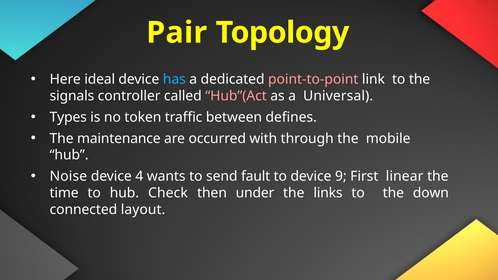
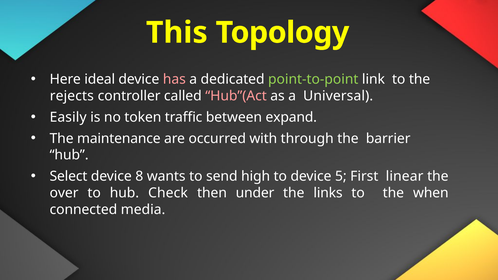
Pair: Pair -> This (177, 33)
has colour: light blue -> pink (174, 79)
point-to-point colour: pink -> light green (313, 79)
signals: signals -> rejects (72, 96)
Types: Types -> Easily (68, 117)
defines: defines -> expand (291, 117)
mobile: mobile -> barrier (388, 139)
Noise: Noise -> Select (68, 176)
4: 4 -> 8 (139, 176)
fault: fault -> high (256, 176)
9: 9 -> 5 (341, 176)
time: time -> over (64, 193)
down: down -> when (431, 193)
layout: layout -> media (143, 210)
